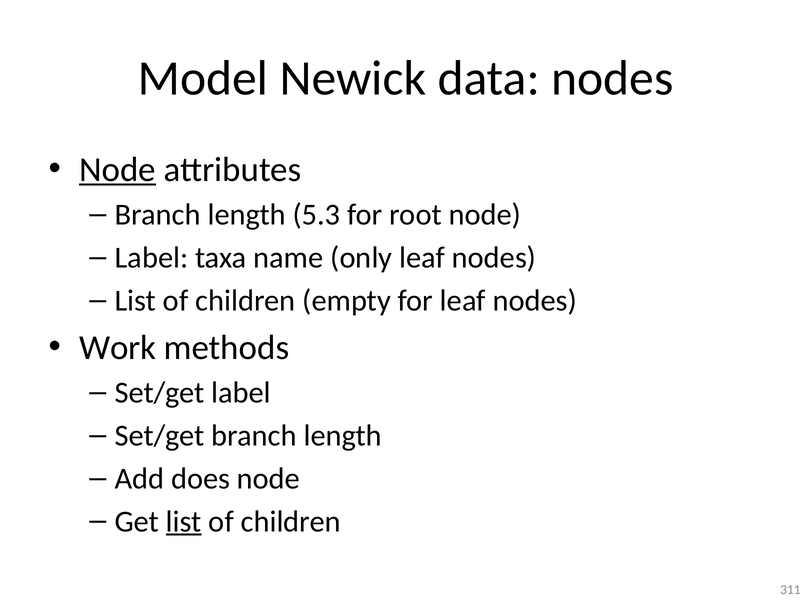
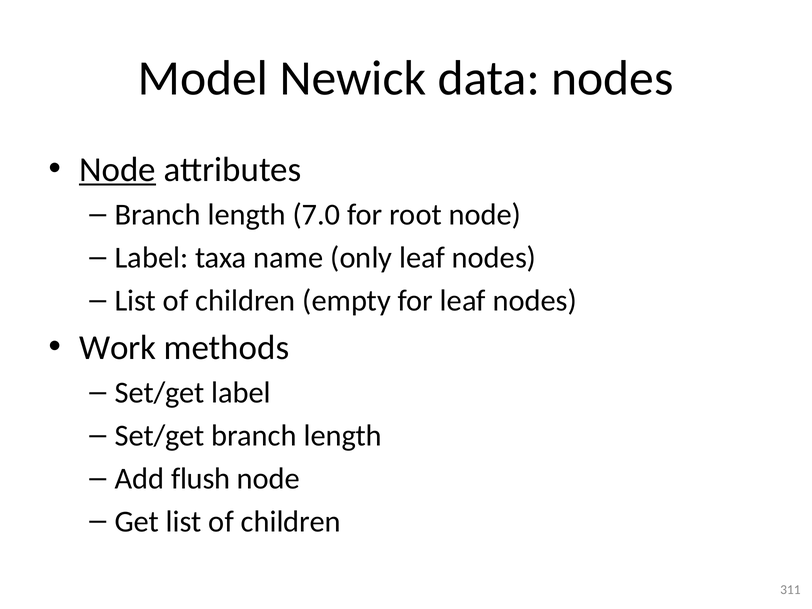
5.3: 5.3 -> 7.0 (316, 215)
does: does -> flush (201, 479)
list underline: present -> none (184, 521)
